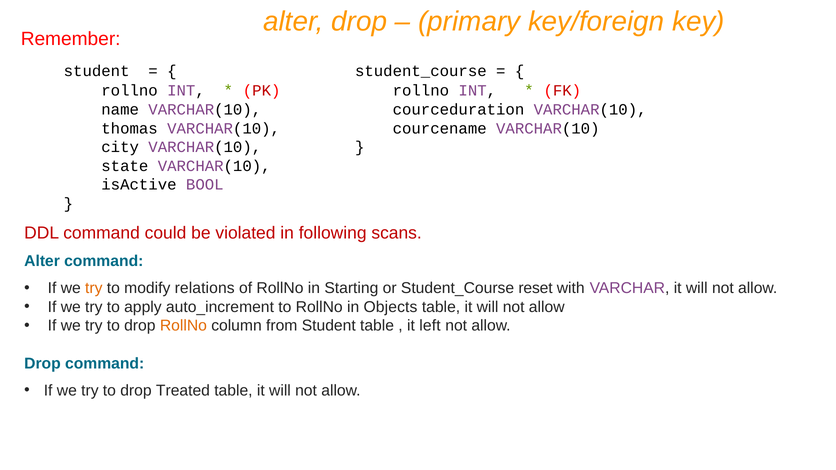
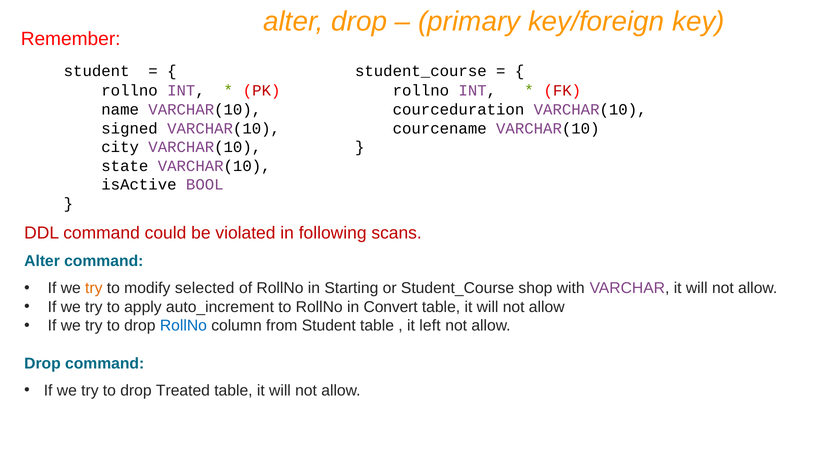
thomas: thomas -> signed (130, 128)
relations: relations -> selected (205, 288)
reset: reset -> shop (535, 288)
Objects: Objects -> Convert (391, 307)
RollNo colour: orange -> blue (183, 326)
